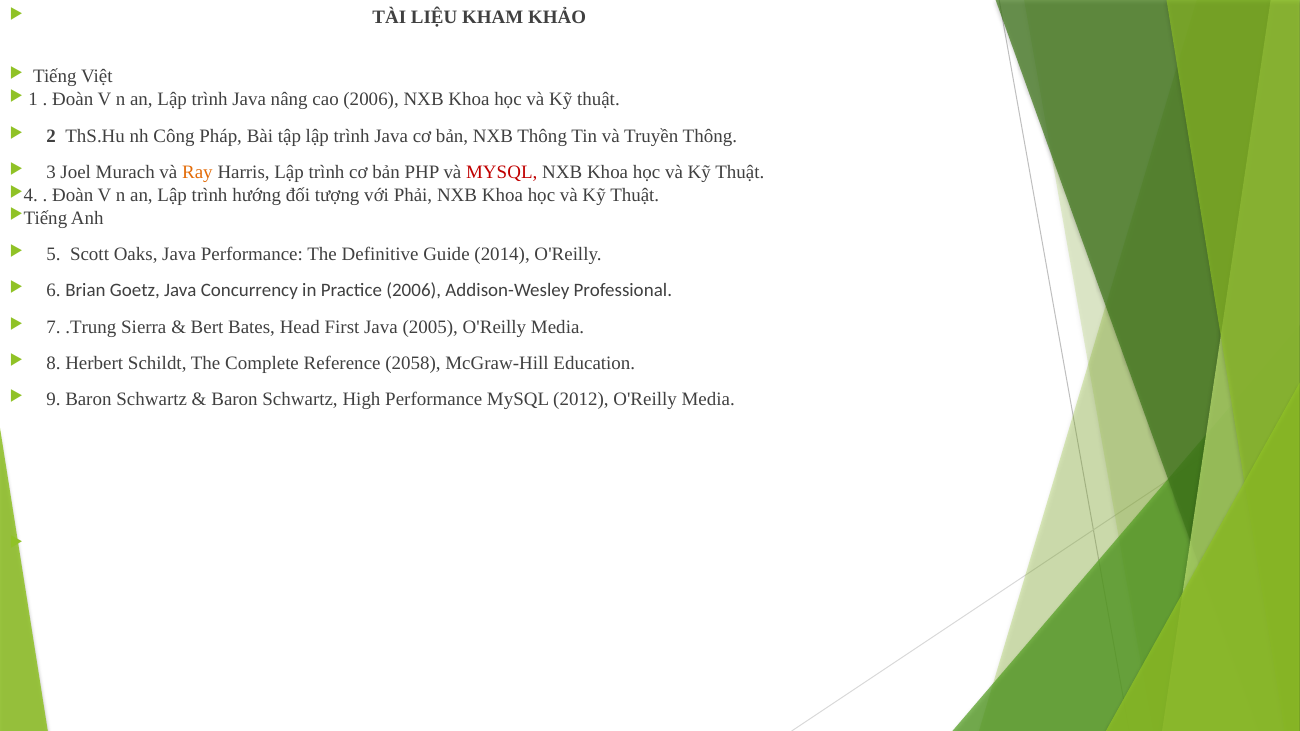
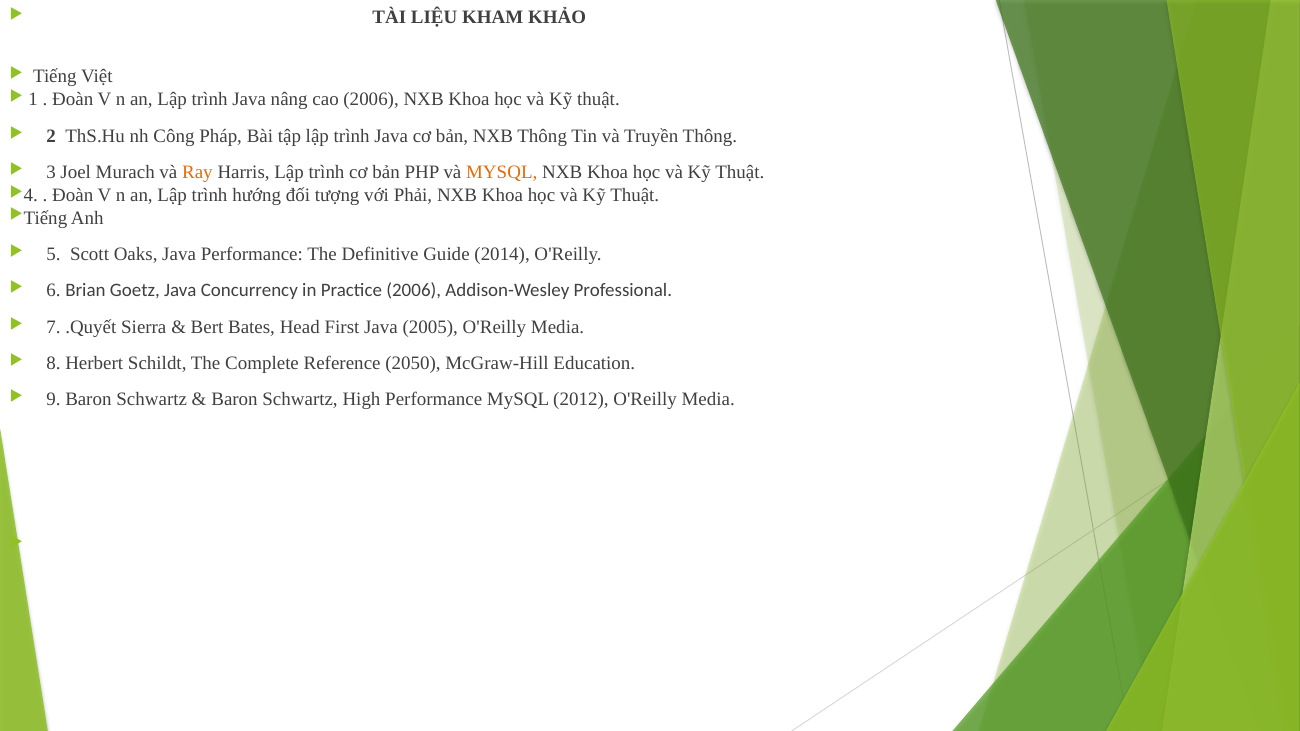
MYSQL colour: red -> orange (502, 172)
.Trung: .Trung -> .Quyết (91, 327)
2058: 2058 -> 2050 (413, 363)
